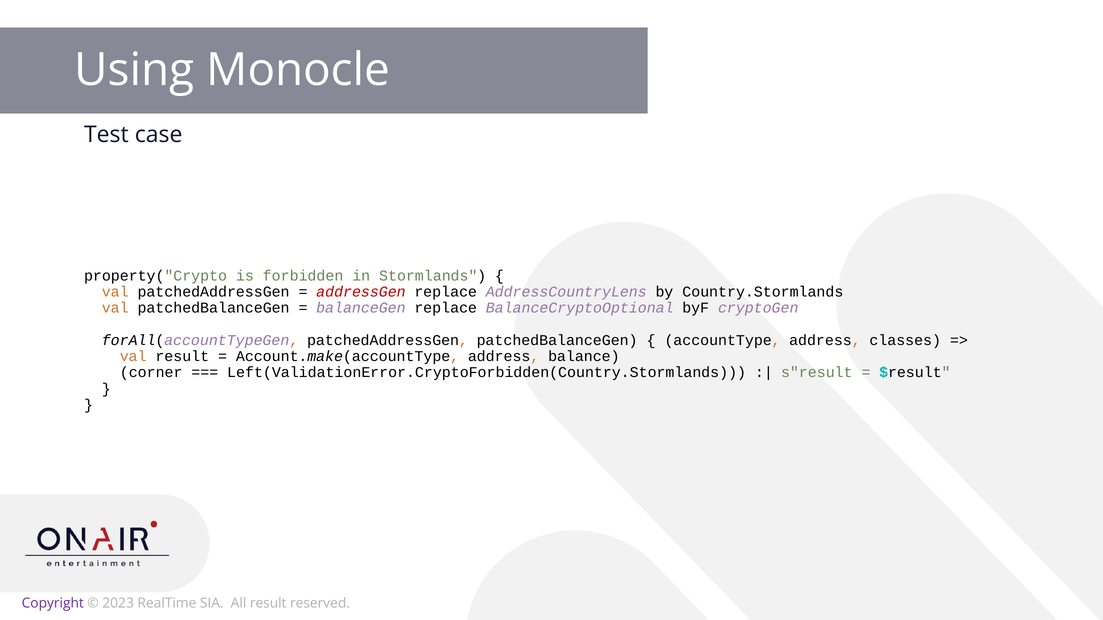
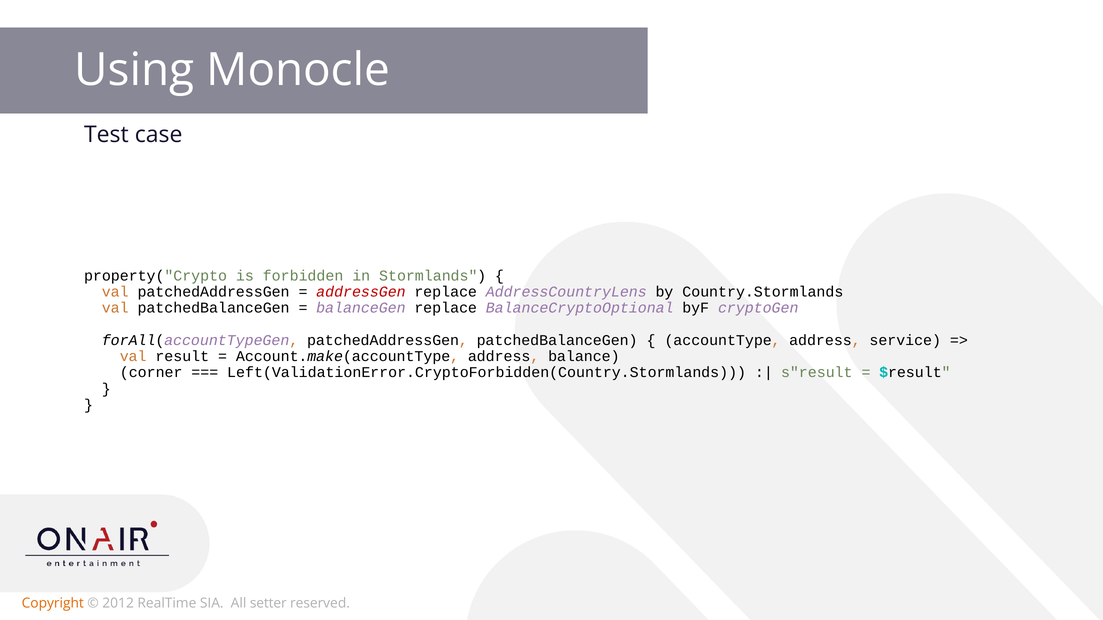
classes: classes -> service (905, 340)
Copyright colour: purple -> orange (53, 604)
2023: 2023 -> 2012 (118, 604)
All result: result -> setter (268, 604)
